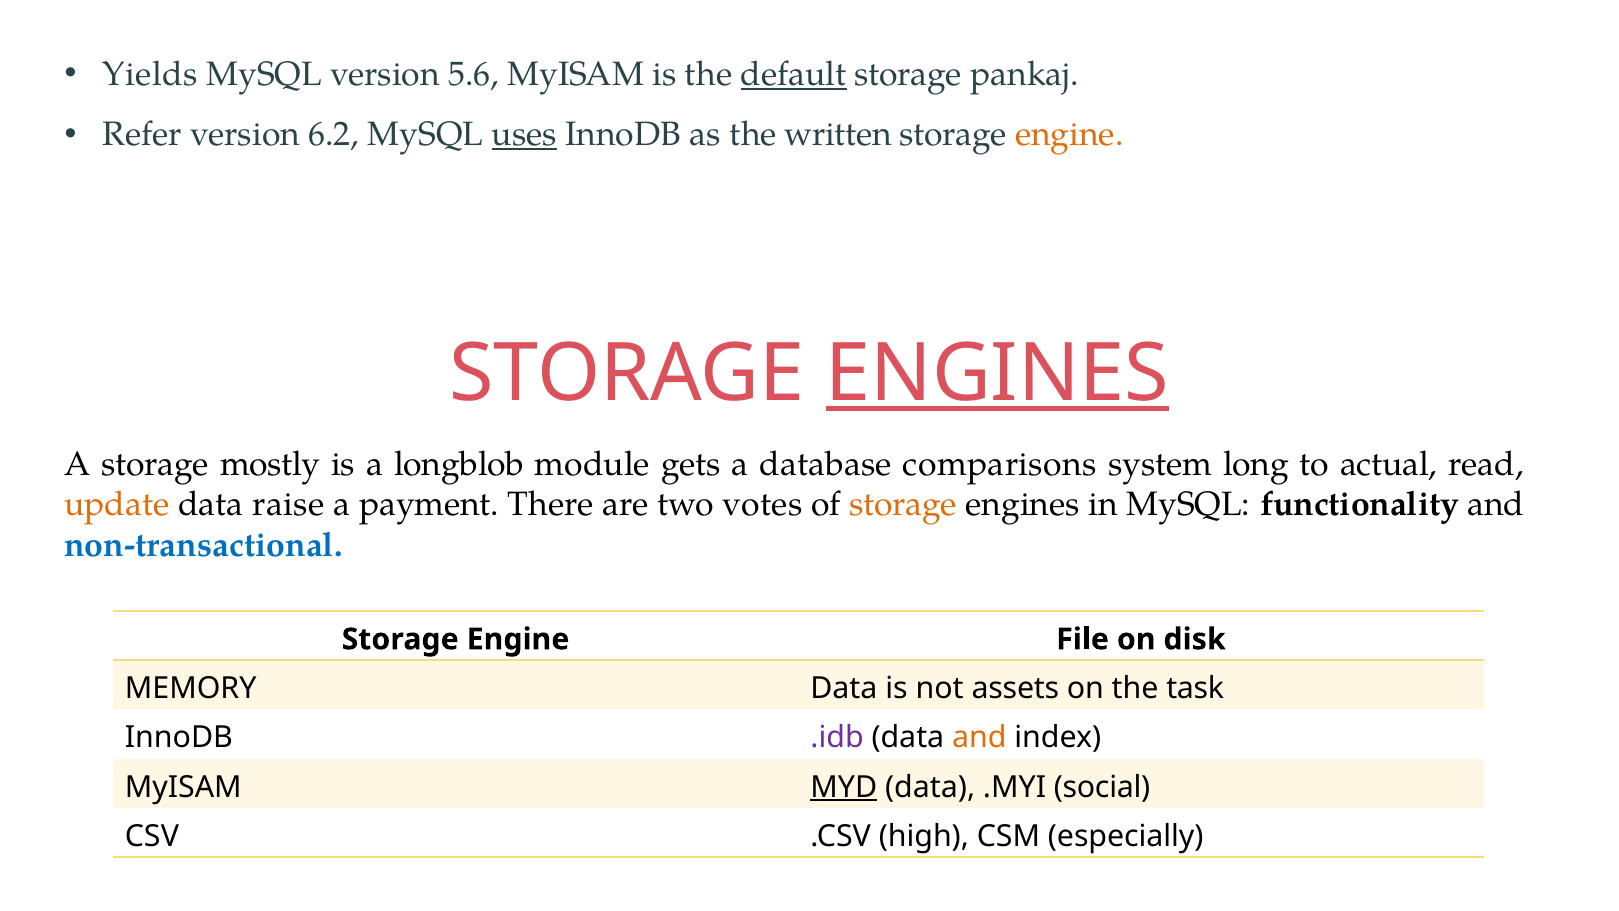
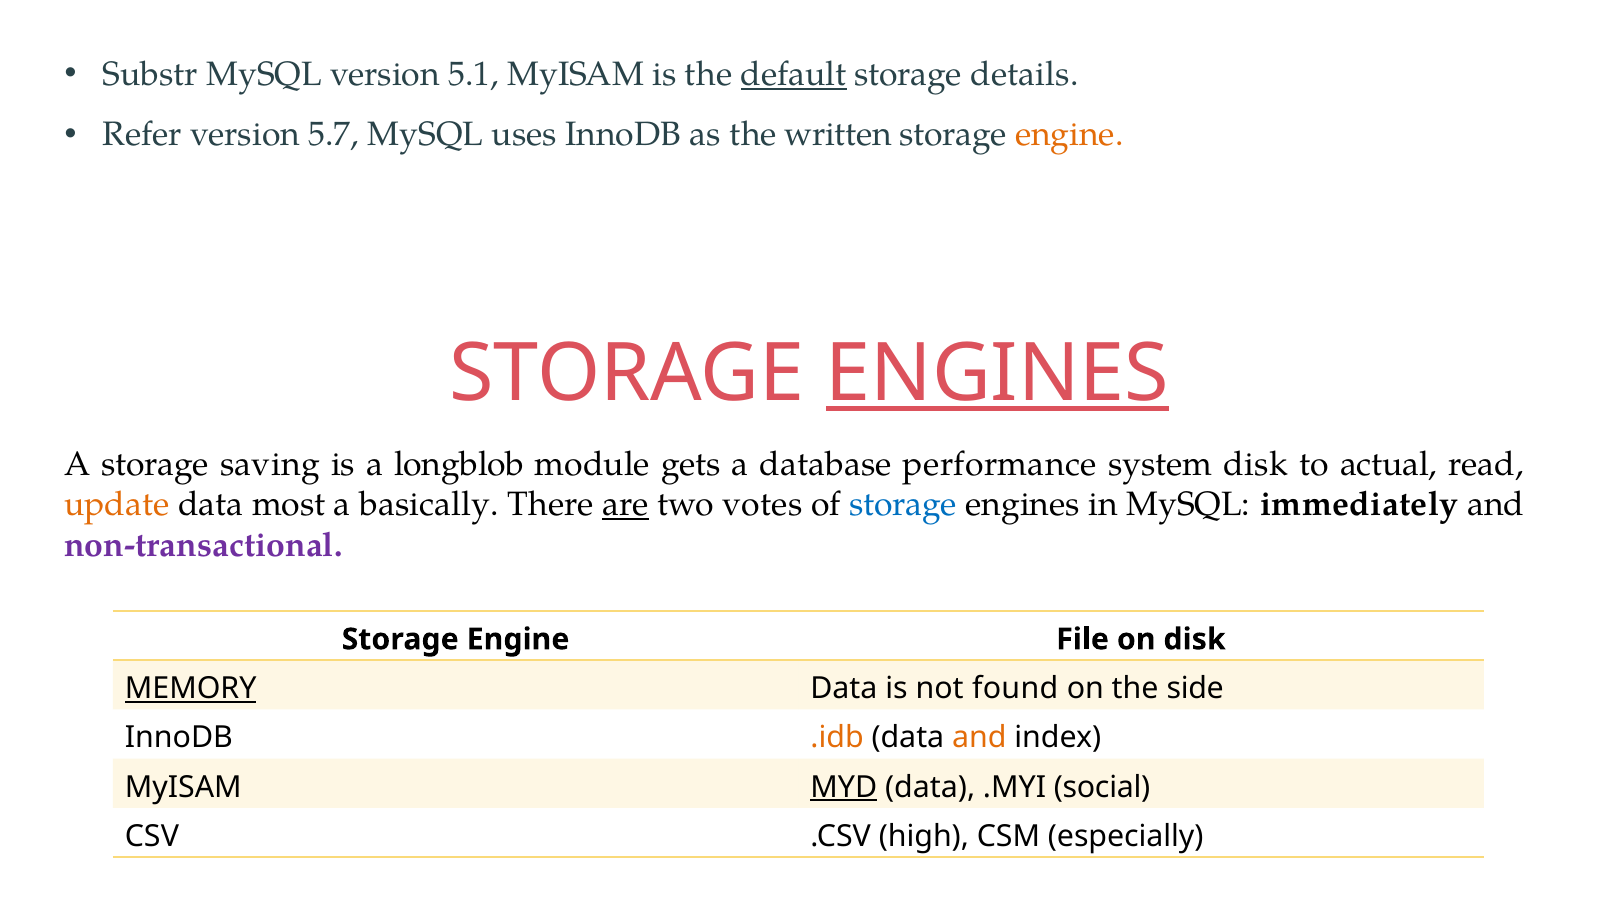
Yields: Yields -> Substr (150, 74)
5.6: 5.6 -> 5.1 (474, 74)
pankaj: pankaj -> details (1024, 74)
6.2: 6.2 -> 5.7 (334, 135)
uses underline: present -> none (524, 135)
mostly: mostly -> saving (270, 464)
comparisons: comparisons -> performance (1000, 464)
system long: long -> disk (1256, 464)
raise: raise -> most (289, 504)
payment: payment -> basically (429, 504)
are underline: none -> present (626, 504)
storage colour: orange -> blue (904, 504)
functionality: functionality -> immediately (1359, 504)
non-transactional colour: blue -> purple (203, 545)
MEMORY underline: none -> present (191, 688)
assets: assets -> found (1015, 688)
task: task -> side (1195, 688)
.idb colour: purple -> orange (837, 738)
